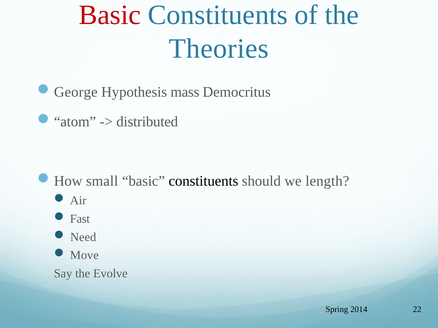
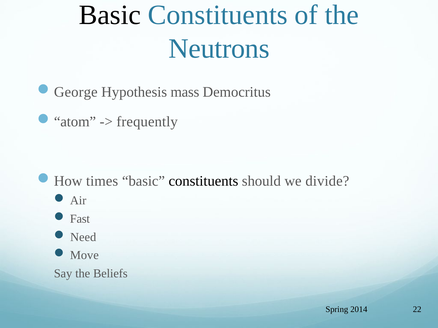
Basic colour: red -> black (110, 15)
Theories: Theories -> Neutrons (219, 49)
distributed: distributed -> frequently (147, 122)
small: small -> times (102, 181)
length: length -> divide (327, 181)
Evolve: Evolve -> Beliefs (110, 274)
